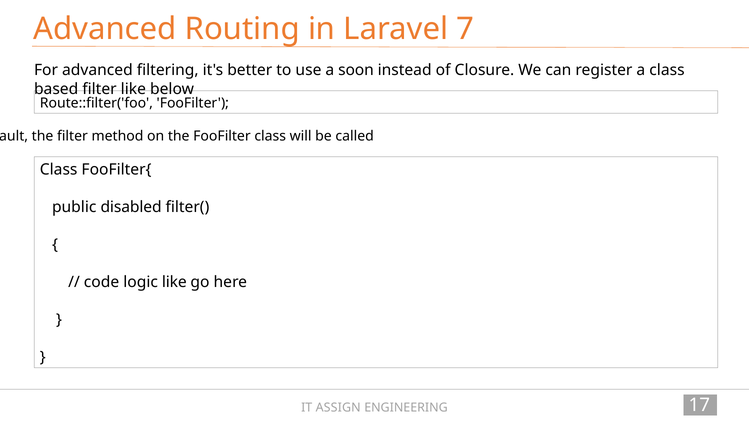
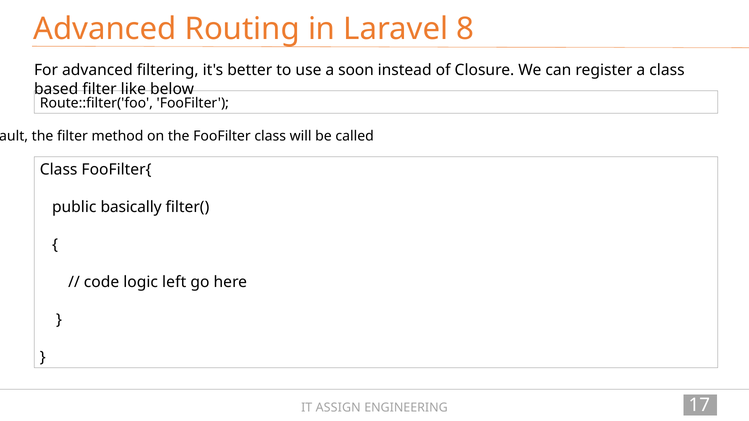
7: 7 -> 8 (465, 29)
disabled: disabled -> basically (131, 207)
logic like: like -> left (174, 282)
